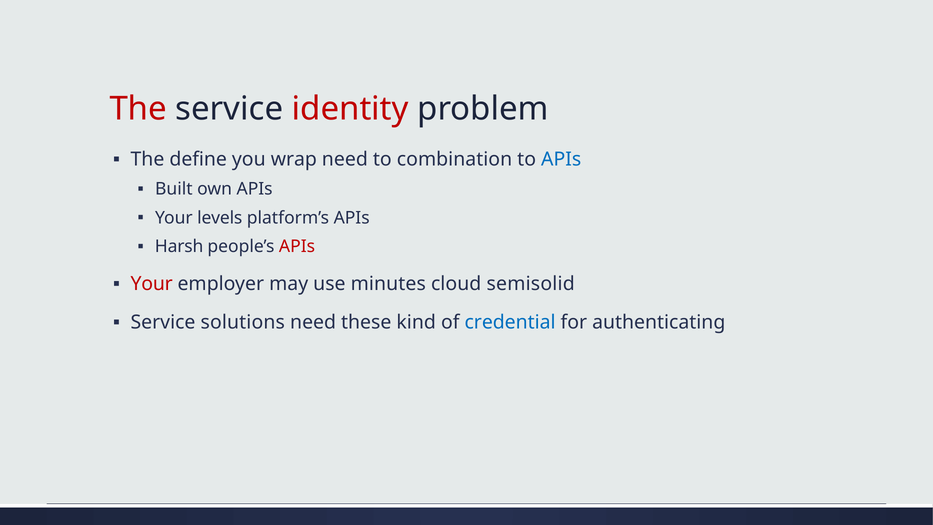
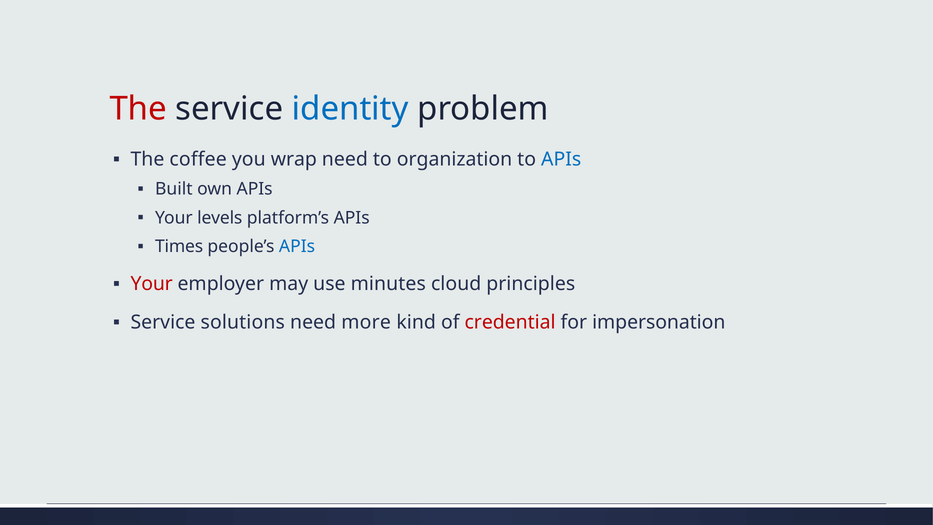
identity colour: red -> blue (350, 109)
define: define -> coffee (198, 159)
combination: combination -> organization (455, 159)
Harsh: Harsh -> Times (179, 246)
APIs colour: red -> blue (297, 246)
semisolid: semisolid -> principles (531, 284)
these: these -> more (366, 322)
credential colour: blue -> red (510, 322)
authenticating: authenticating -> impersonation (659, 322)
